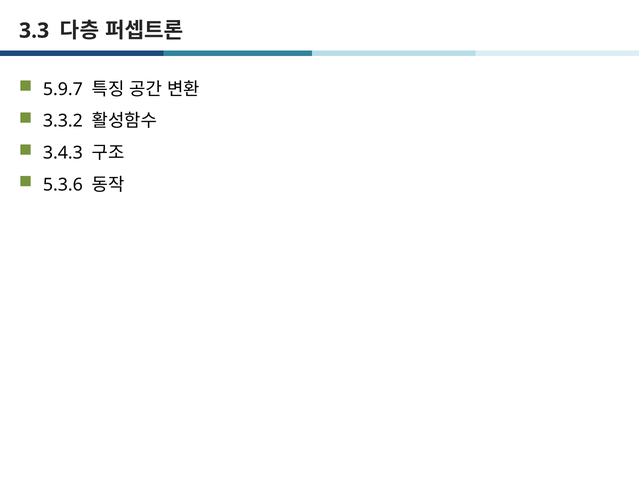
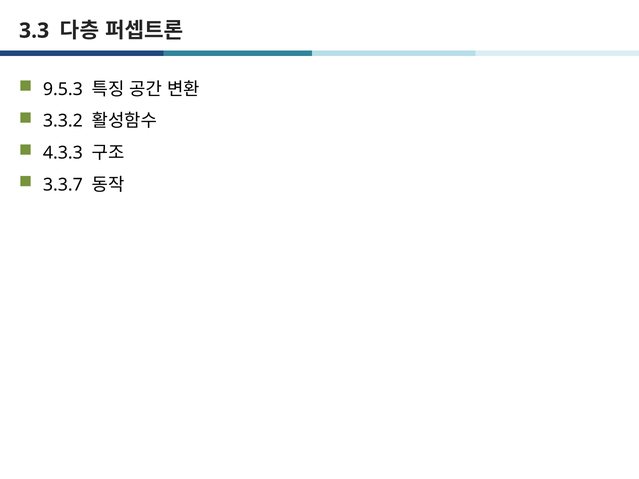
5.9.7: 5.9.7 -> 9.5.3 (63, 89)
3.4.3: 3.4.3 -> 4.3.3 (63, 153)
5.3.6: 5.3.6 -> 3.3.7 (63, 185)
